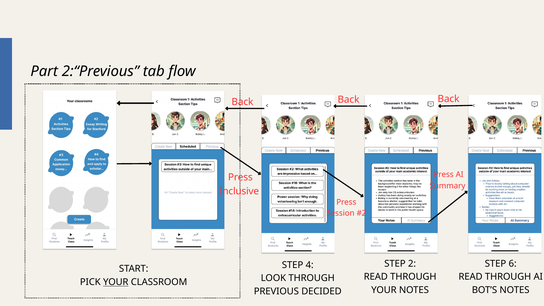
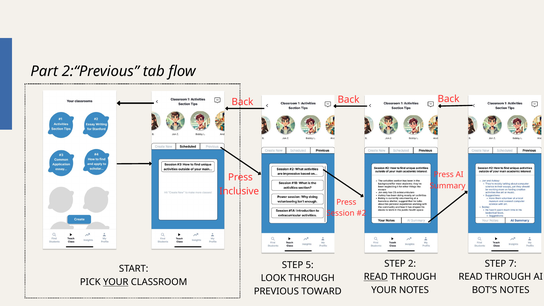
6: 6 -> 7 (513, 264)
4: 4 -> 5 (310, 265)
READ underline: none -> present (376, 277)
DECIDED: DECIDED -> TOWARD (321, 291)
